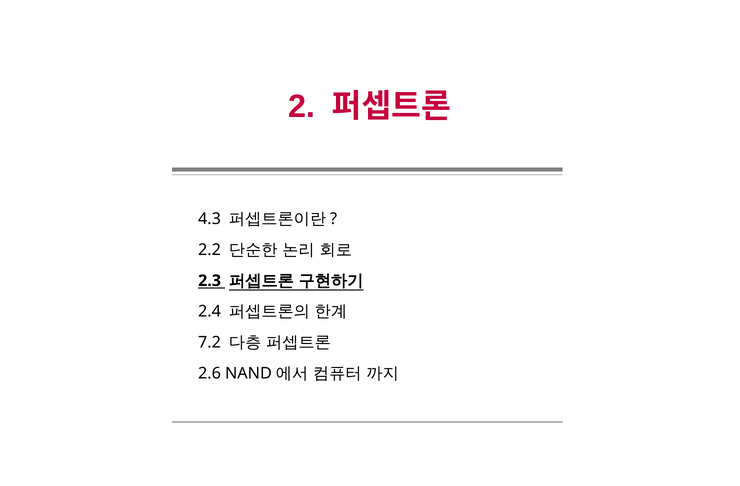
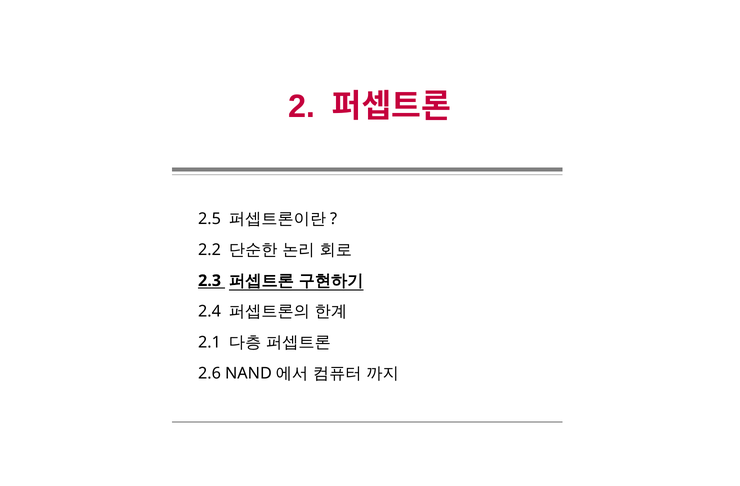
4.3: 4.3 -> 2.5 (209, 219)
7.2: 7.2 -> 2.1 (209, 343)
